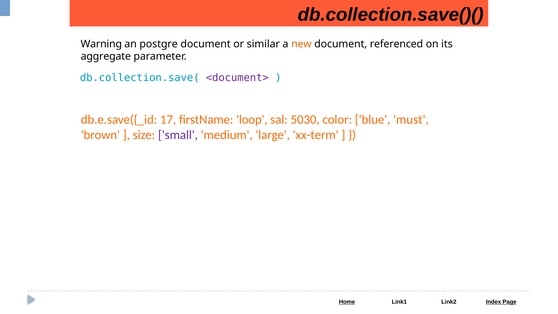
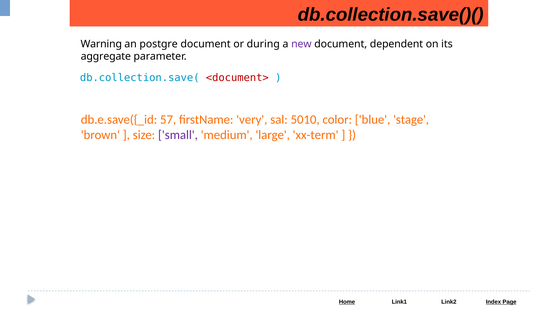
similar: similar -> during (263, 44)
new colour: orange -> purple (301, 44)
referenced: referenced -> dependent (396, 44)
<document> colour: purple -> red (237, 78)
17: 17 -> 57 (168, 120)
loop: loop -> very (252, 120)
5030: 5030 -> 5010 (305, 120)
must: must -> stage (411, 120)
